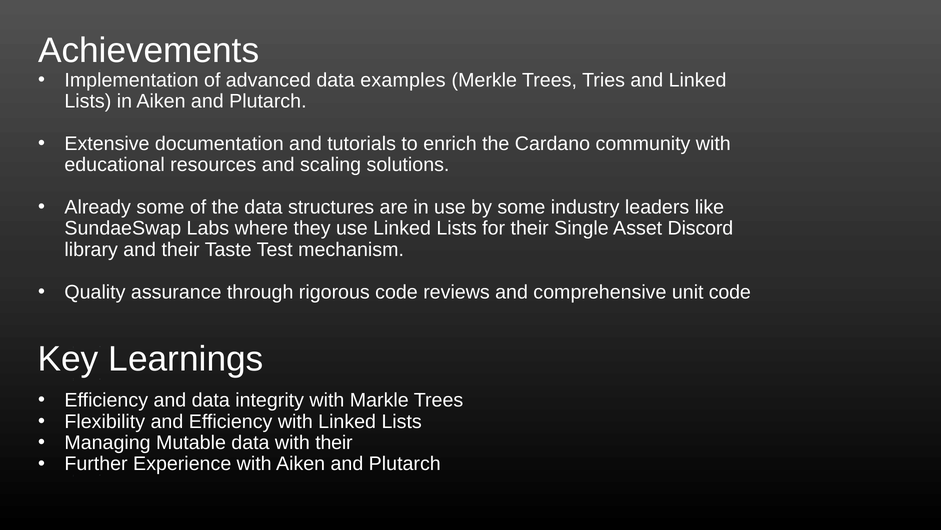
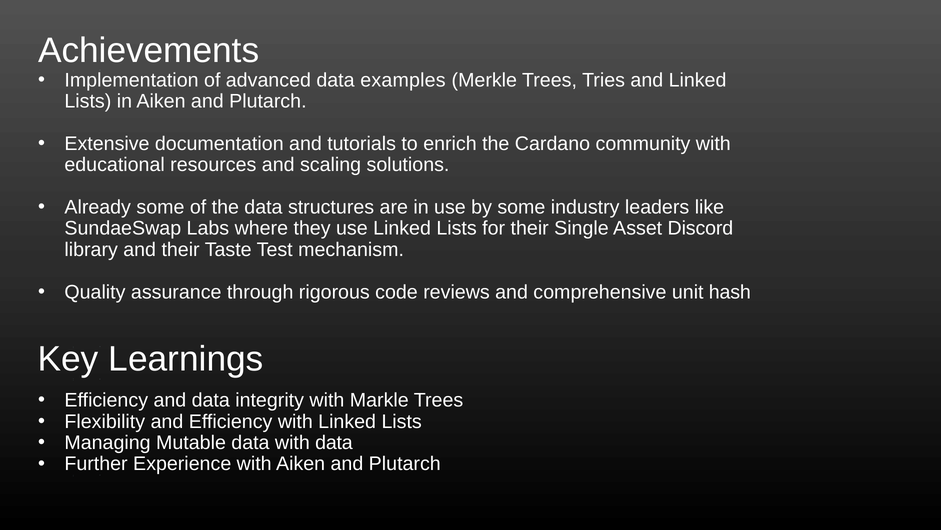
unit code: code -> hash (730, 292)
with their: their -> data (334, 442)
